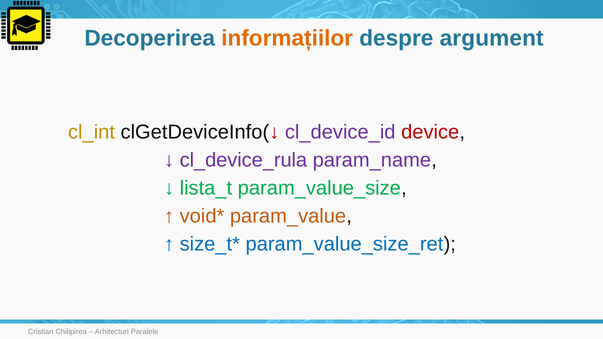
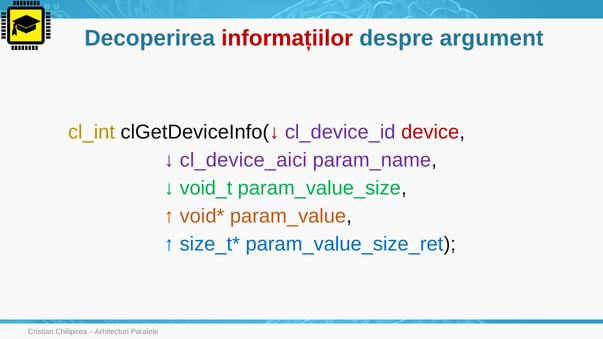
informațiilor colour: orange -> red (287, 38)
cl_device_rula: cl_device_rula -> cl_device_aici (243, 160)
lista_t: lista_t -> void_t (206, 188)
